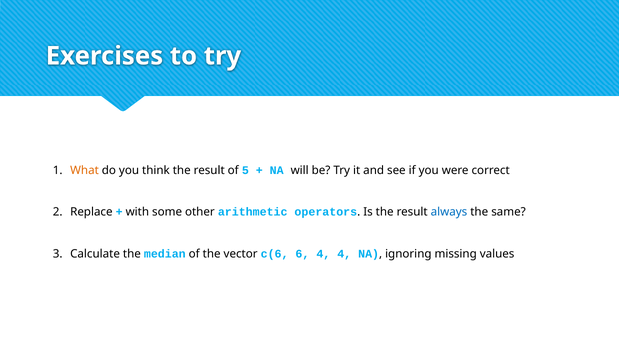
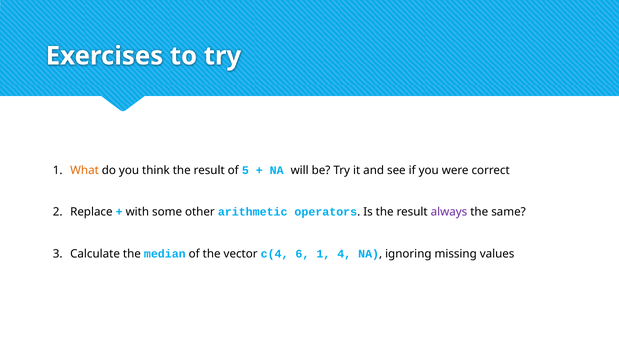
always colour: blue -> purple (449, 212)
c(6: c(6 -> c(4 (275, 254)
6 4: 4 -> 1 (323, 254)
